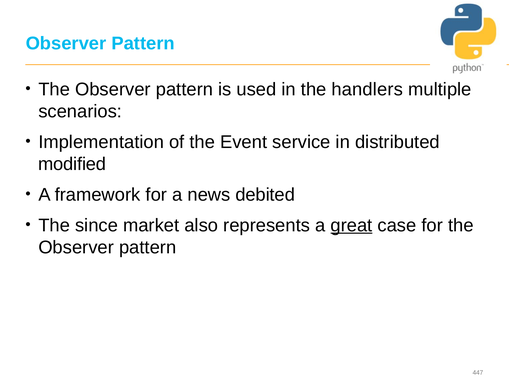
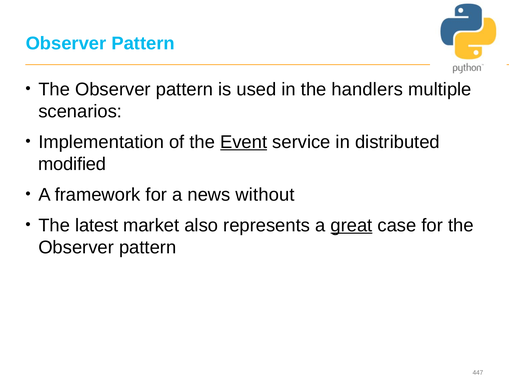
Event underline: none -> present (244, 142)
debited: debited -> without (265, 195)
since: since -> latest (97, 225)
